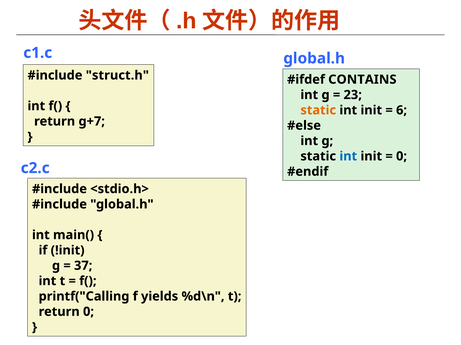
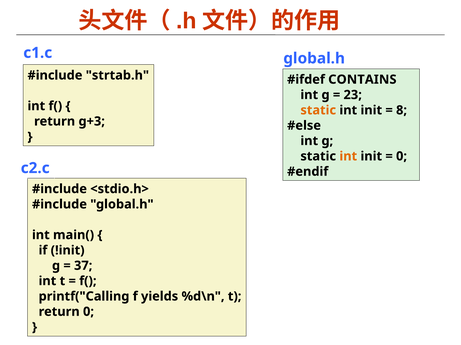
struct.h: struct.h -> strtab.h (117, 75)
6: 6 -> 8 (402, 110)
g+7: g+7 -> g+3 (92, 122)
int colour: blue -> orange (348, 157)
